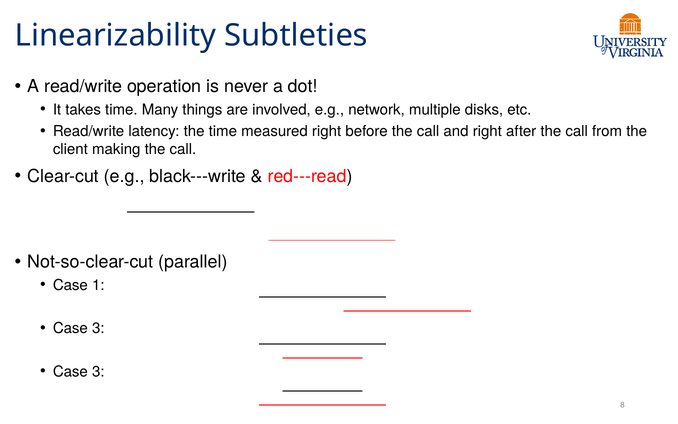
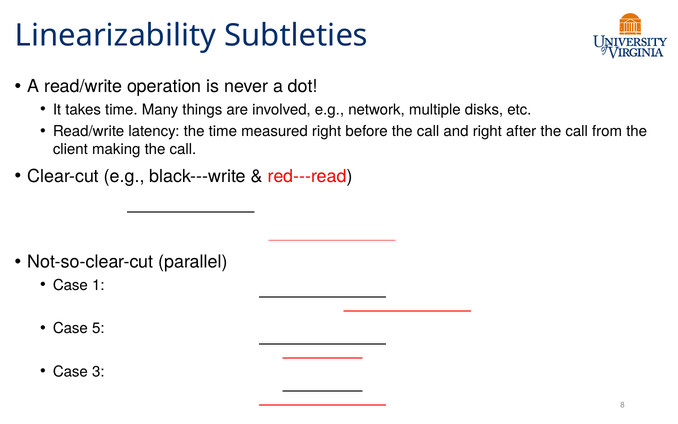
3: 3 -> 5 (98, 328)
